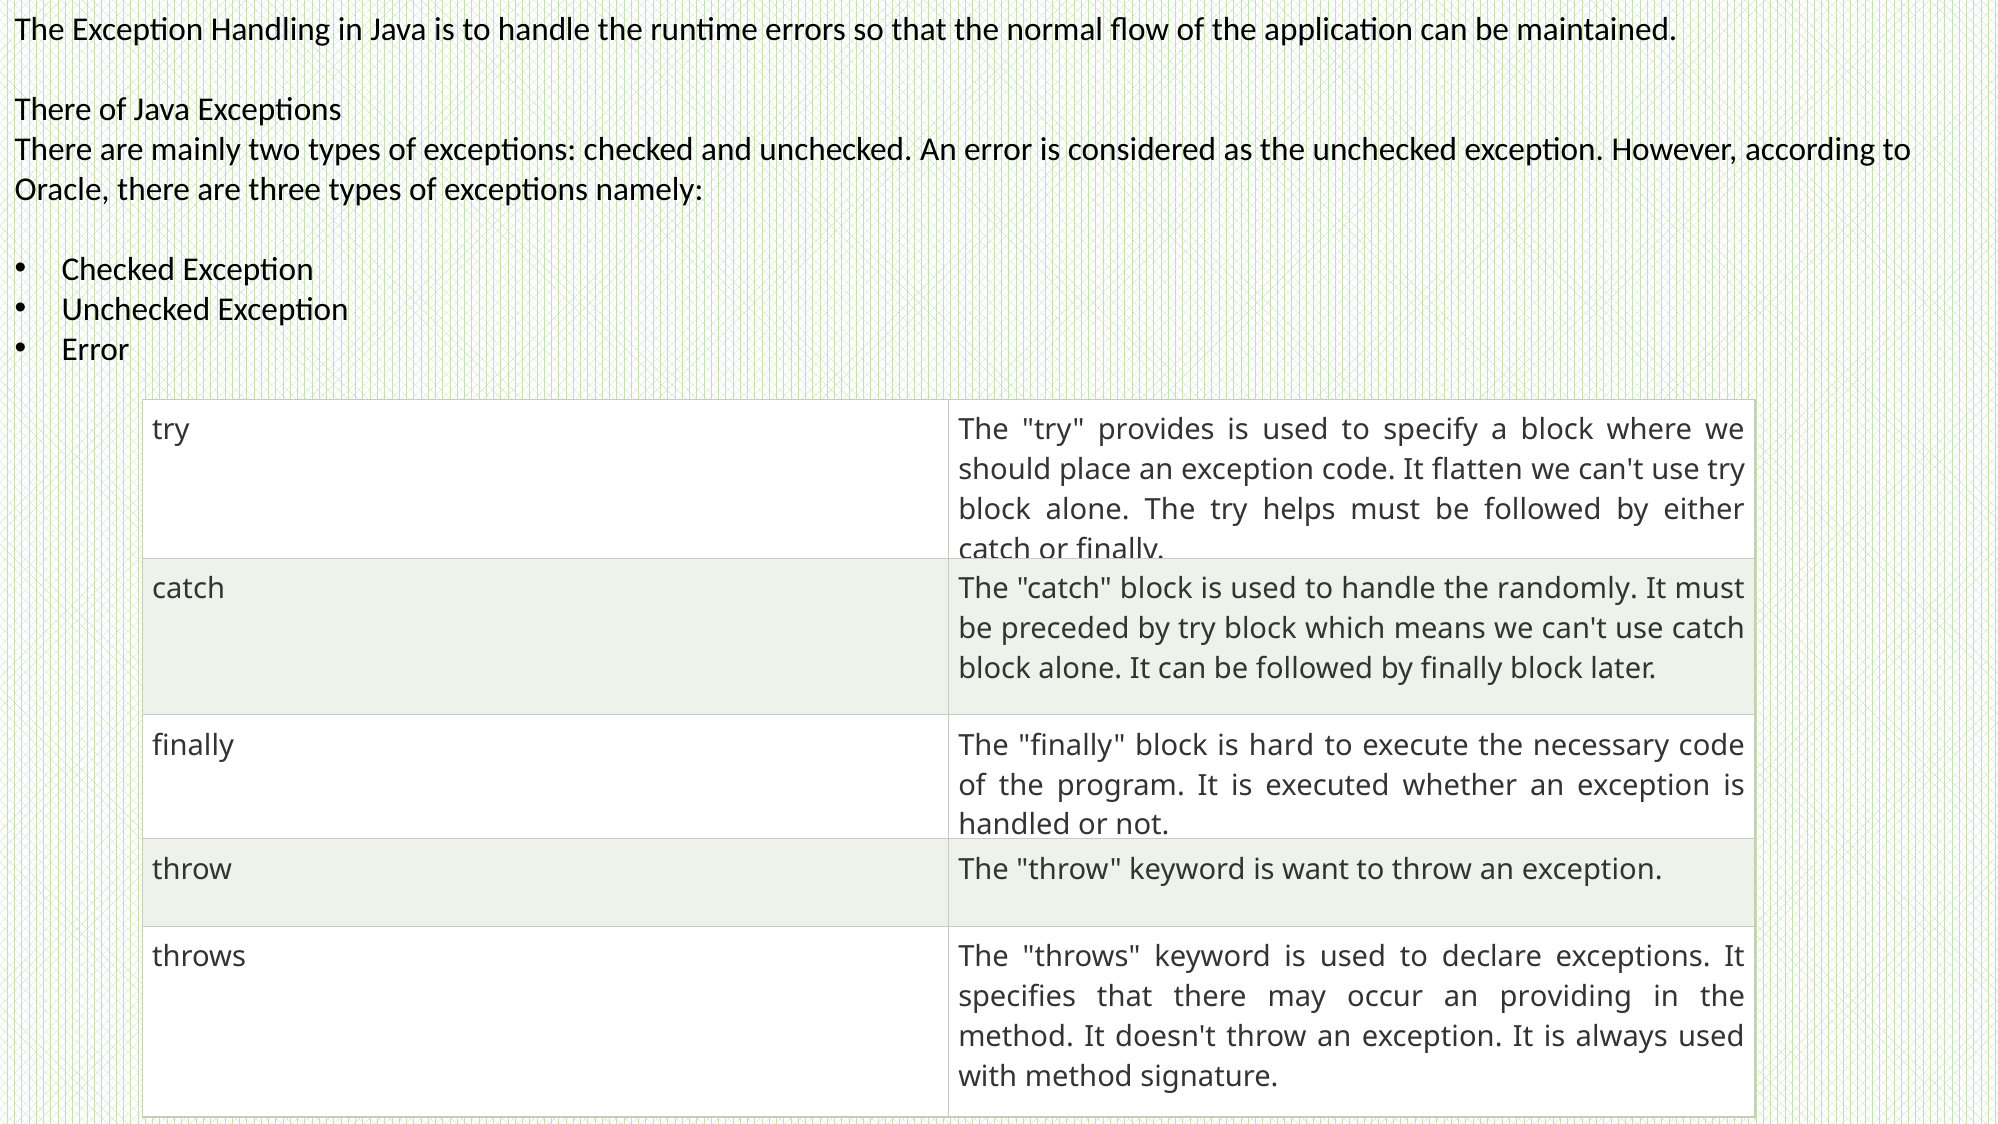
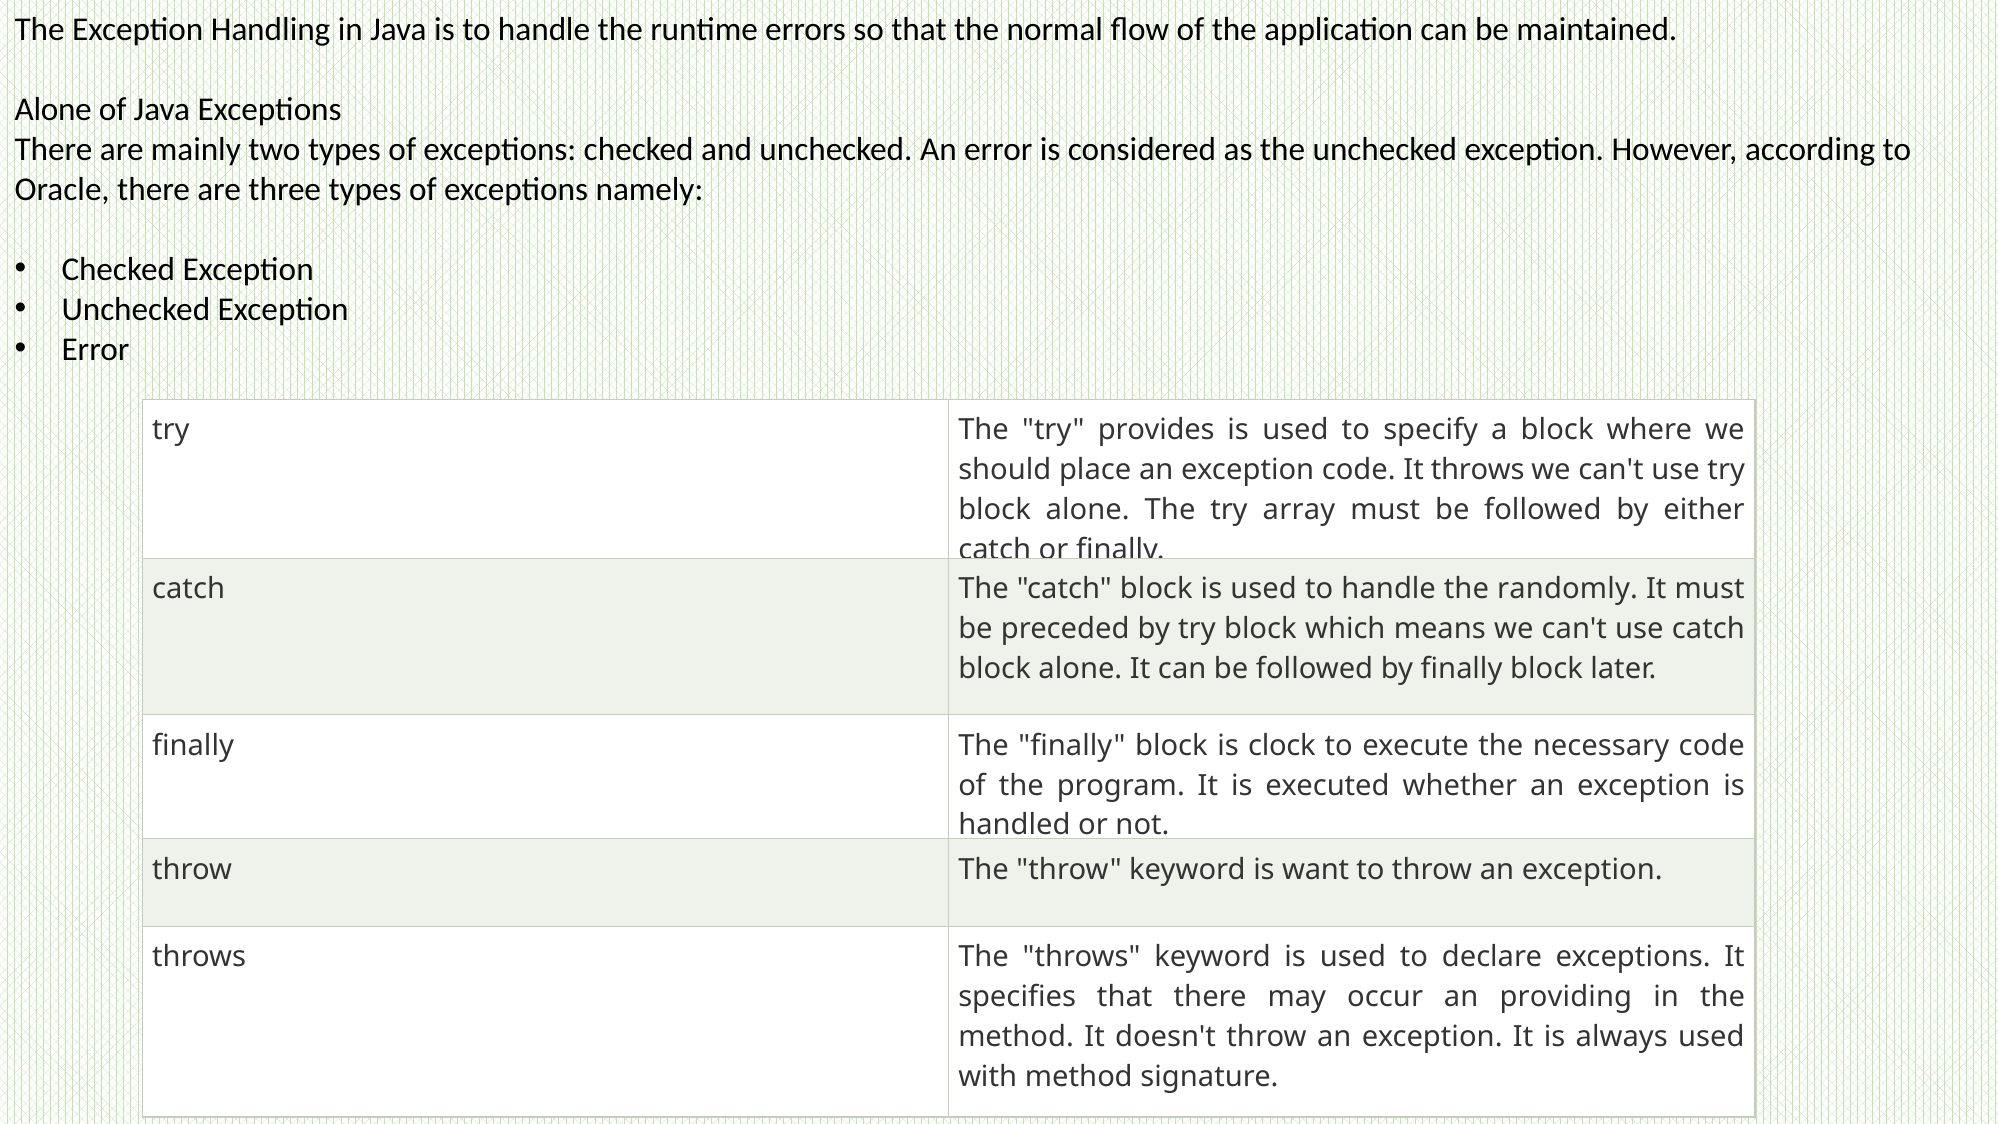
There: There -> Alone (53, 110)
It flatten: flatten -> throws (1478, 470)
helps: helps -> array (1299, 510)
hard: hard -> clock (1282, 746)
